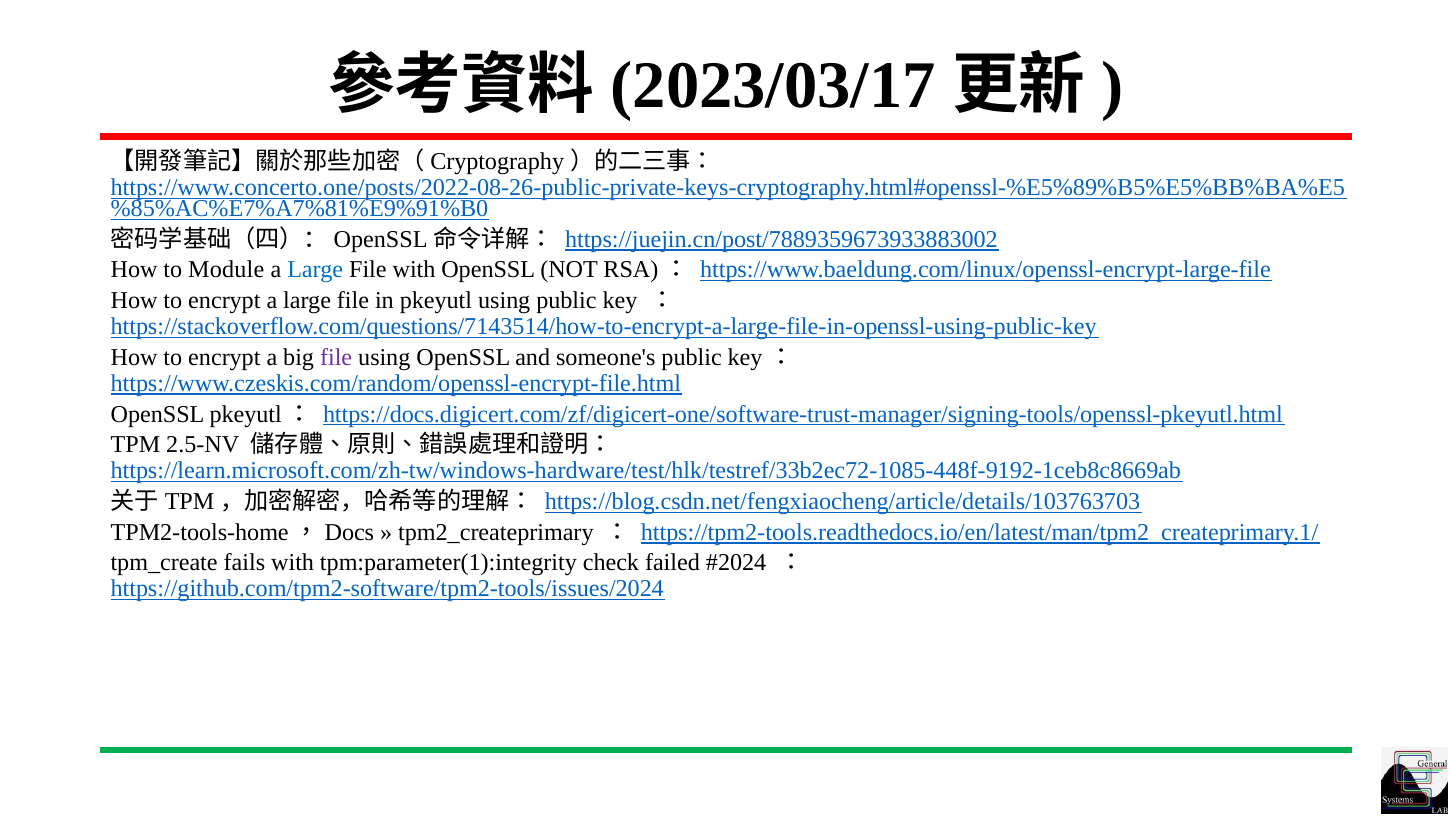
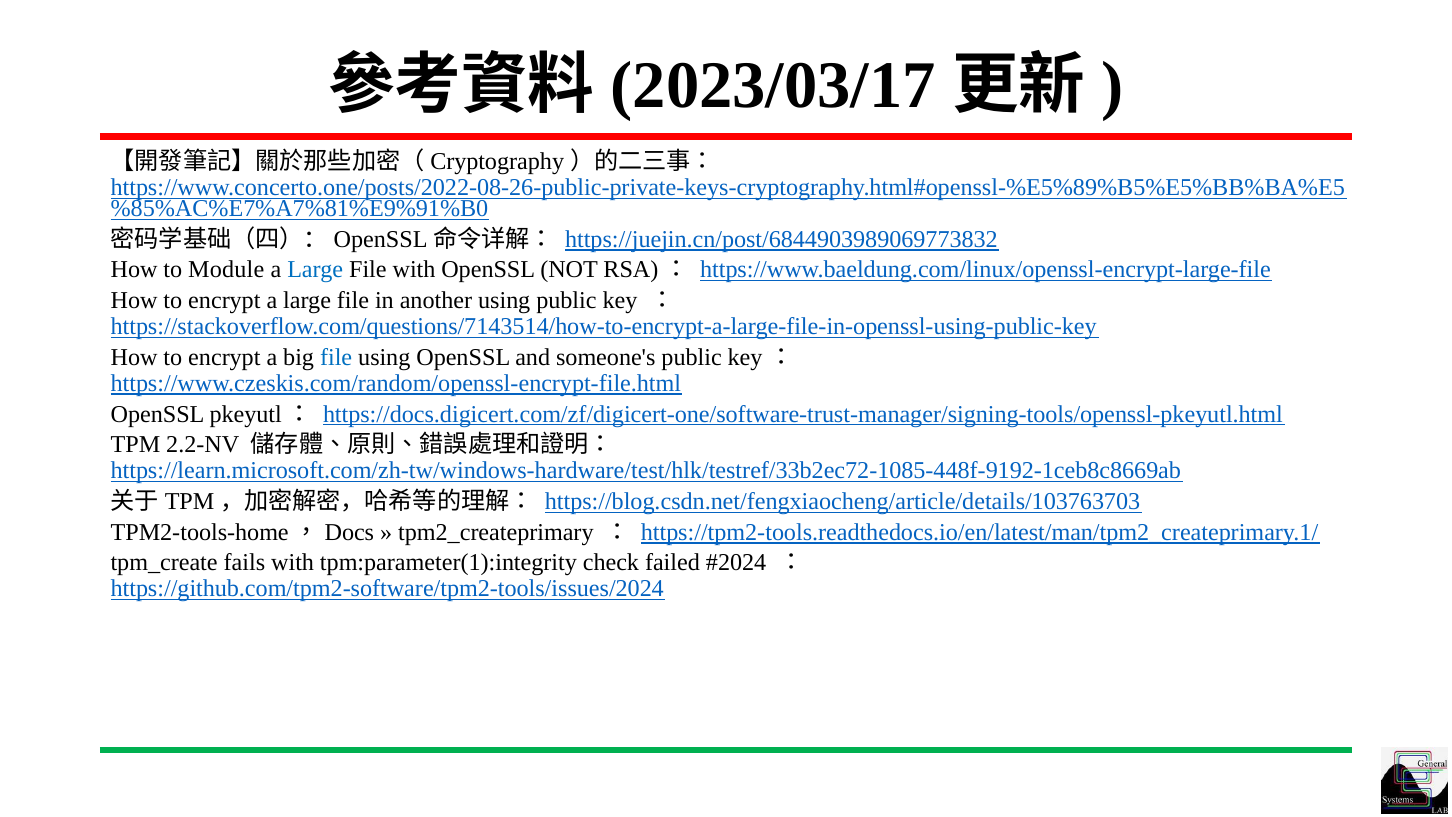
https://juejin.cn/post/7889359673933883002: https://juejin.cn/post/7889359673933883002 -> https://juejin.cn/post/6844903989069773832 (781, 239)
pkeyutl: pkeyutl -> another (436, 300)
file colour: purple -> blue (336, 357)
2.5-NV: 2.5-NV -> 2.2-NV (203, 445)
